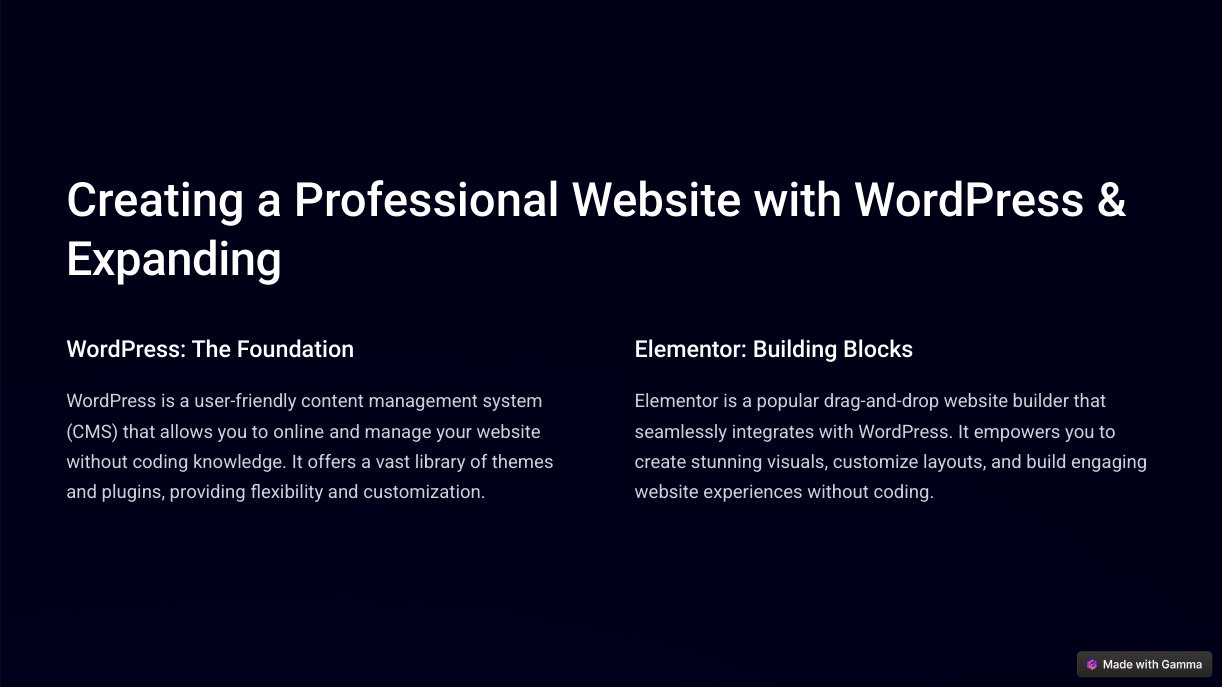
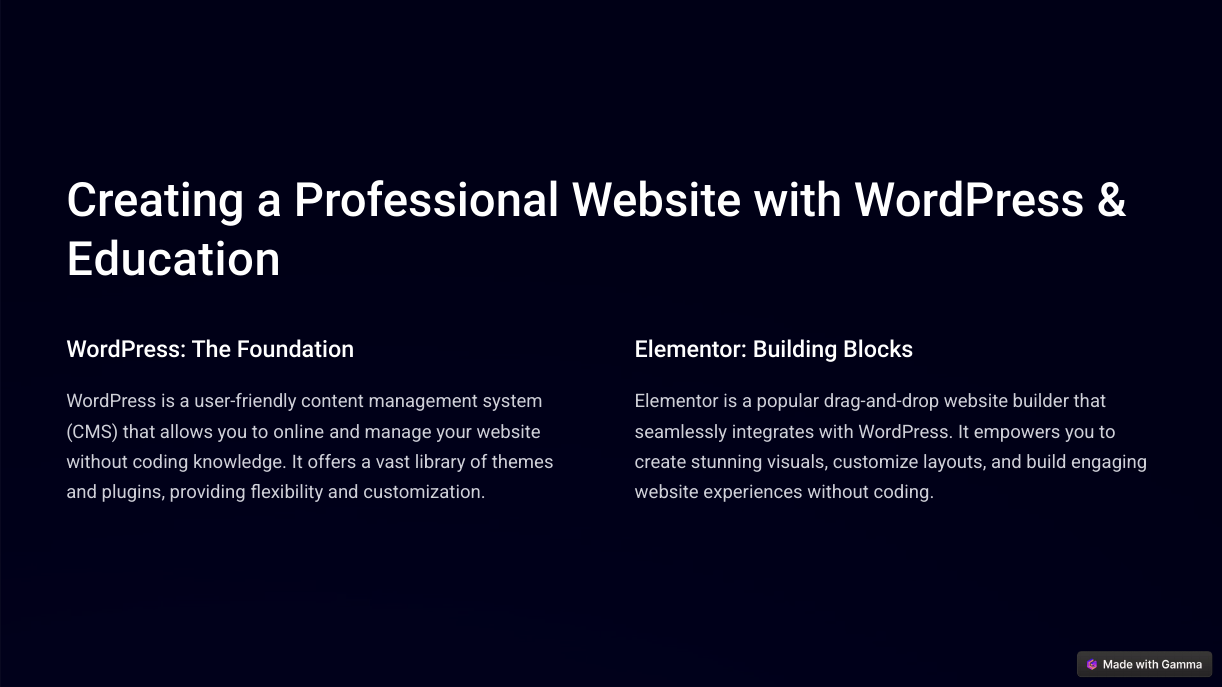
Expanding: Expanding -> Education (174, 260)
